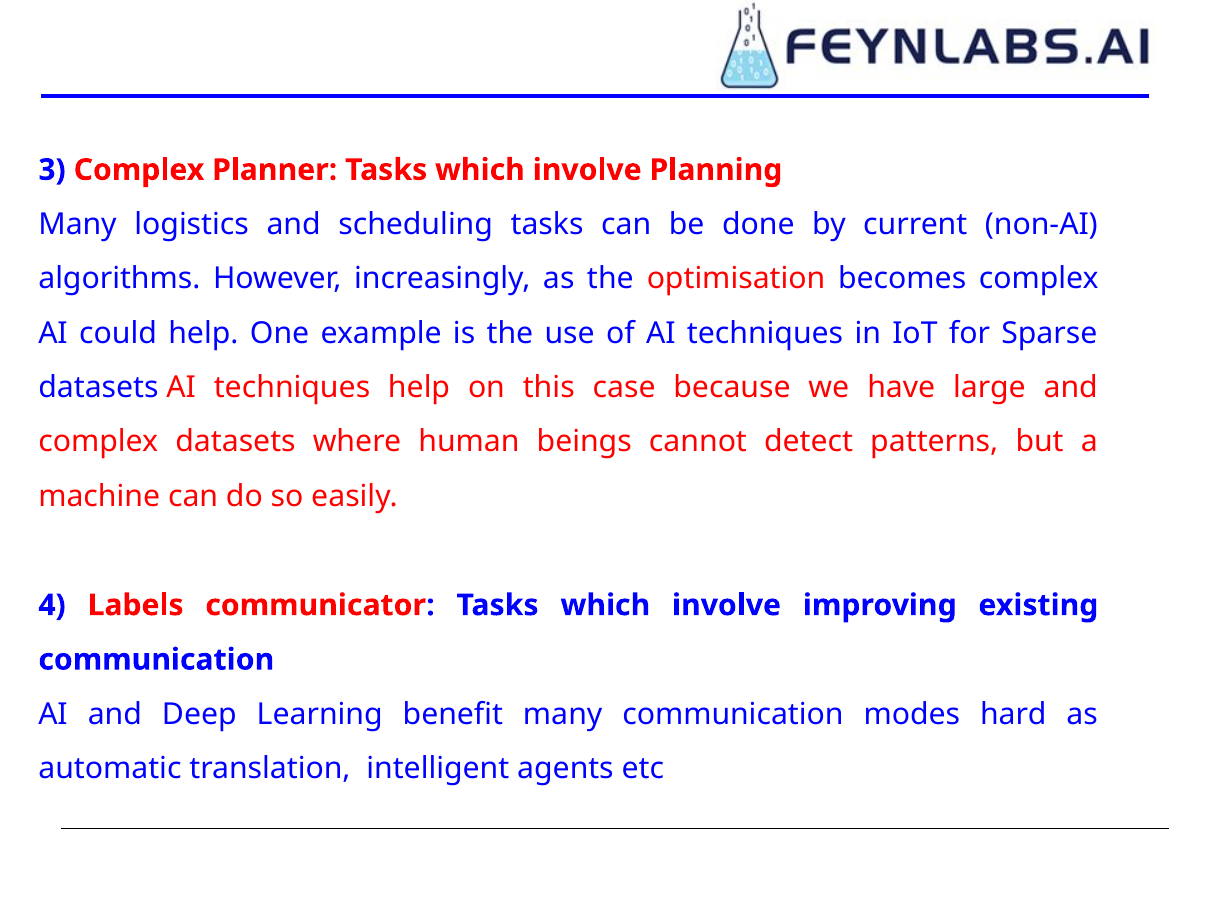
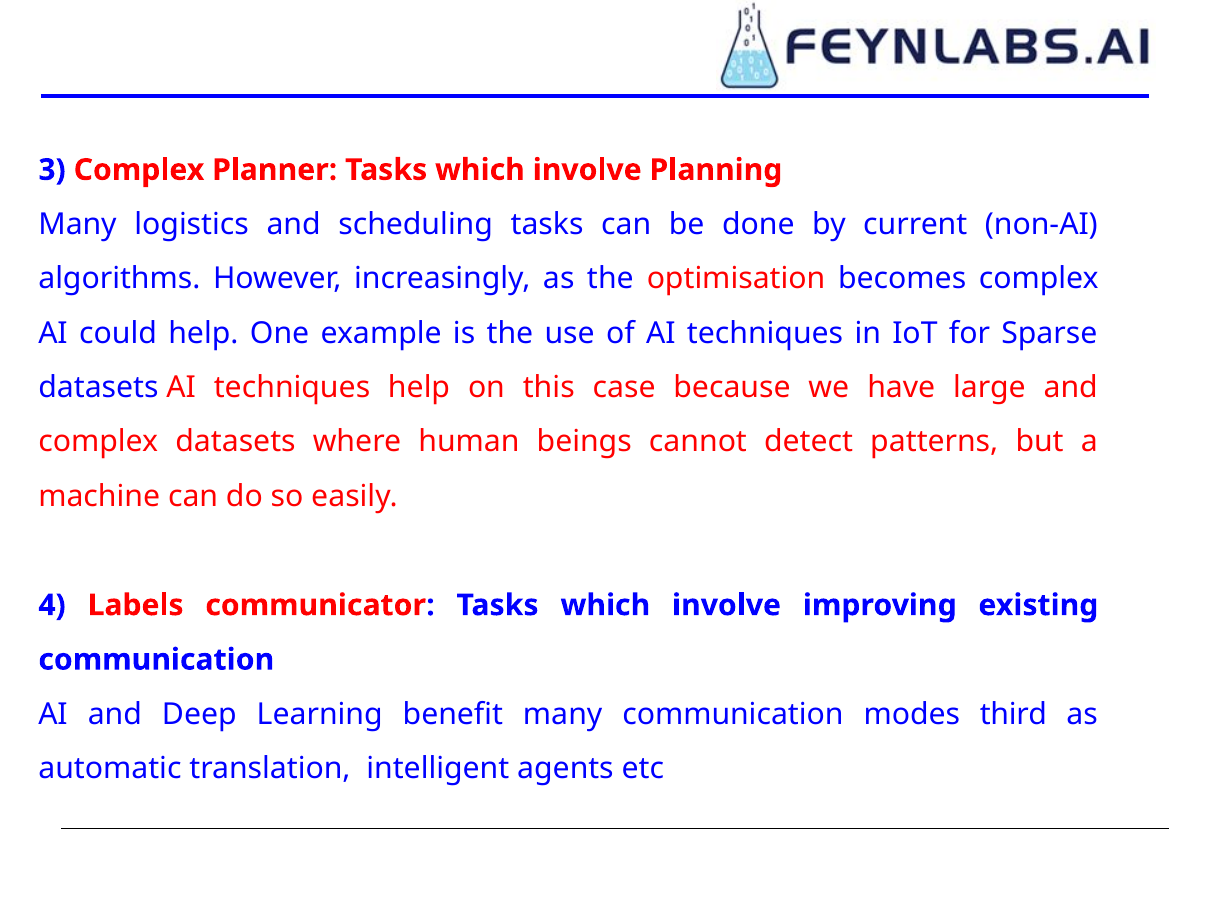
hard: hard -> third (1013, 714)
